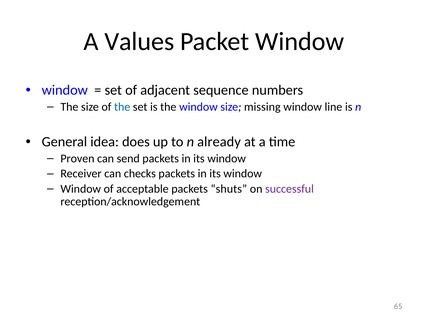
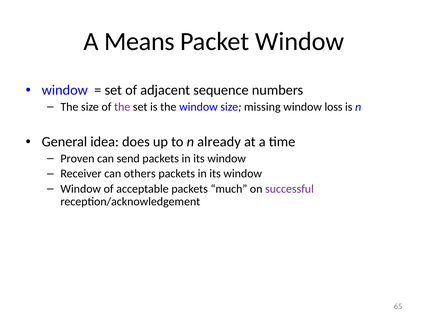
Values: Values -> Means (139, 41)
the colour: blue -> purple (122, 107)
line: line -> loss (334, 107)
checks: checks -> others (140, 174)
shuts: shuts -> much (229, 189)
